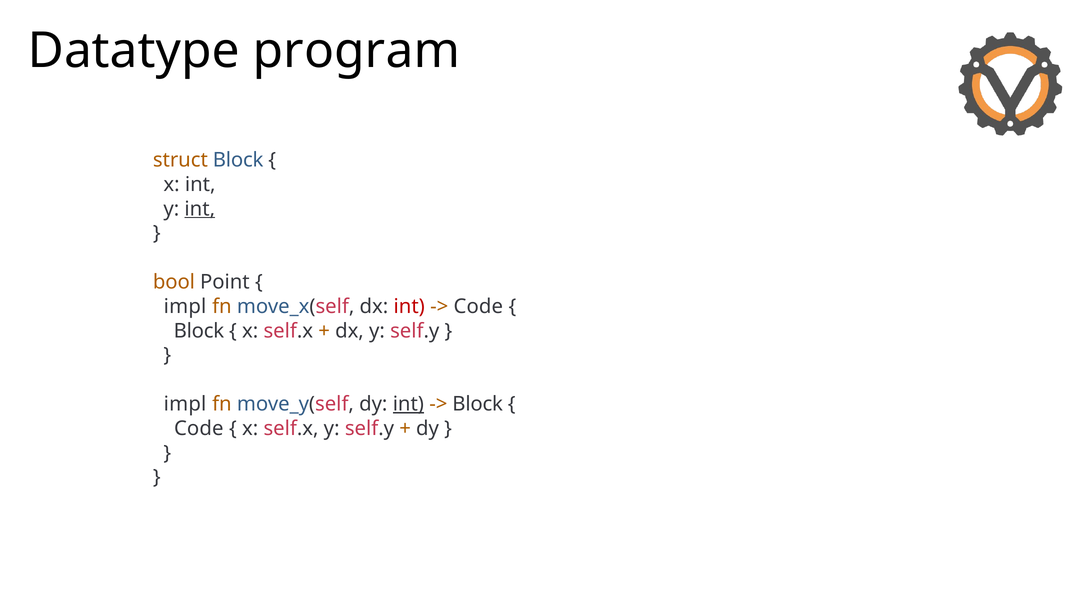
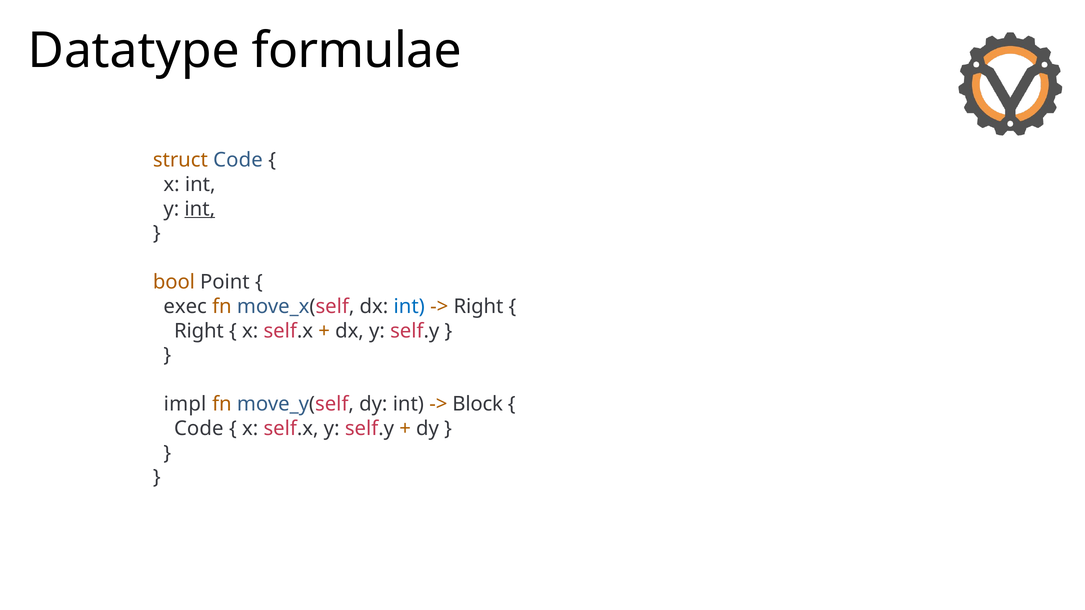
program: program -> formulae (357, 51)
struct Block: Block -> Code (238, 160)
impl: impl -> exec (185, 307)
int colour: red -> blue (409, 307)
Code: Code -> Right (478, 307)
Block: Block -> Right (199, 331)
int underline: present -> none (408, 404)
